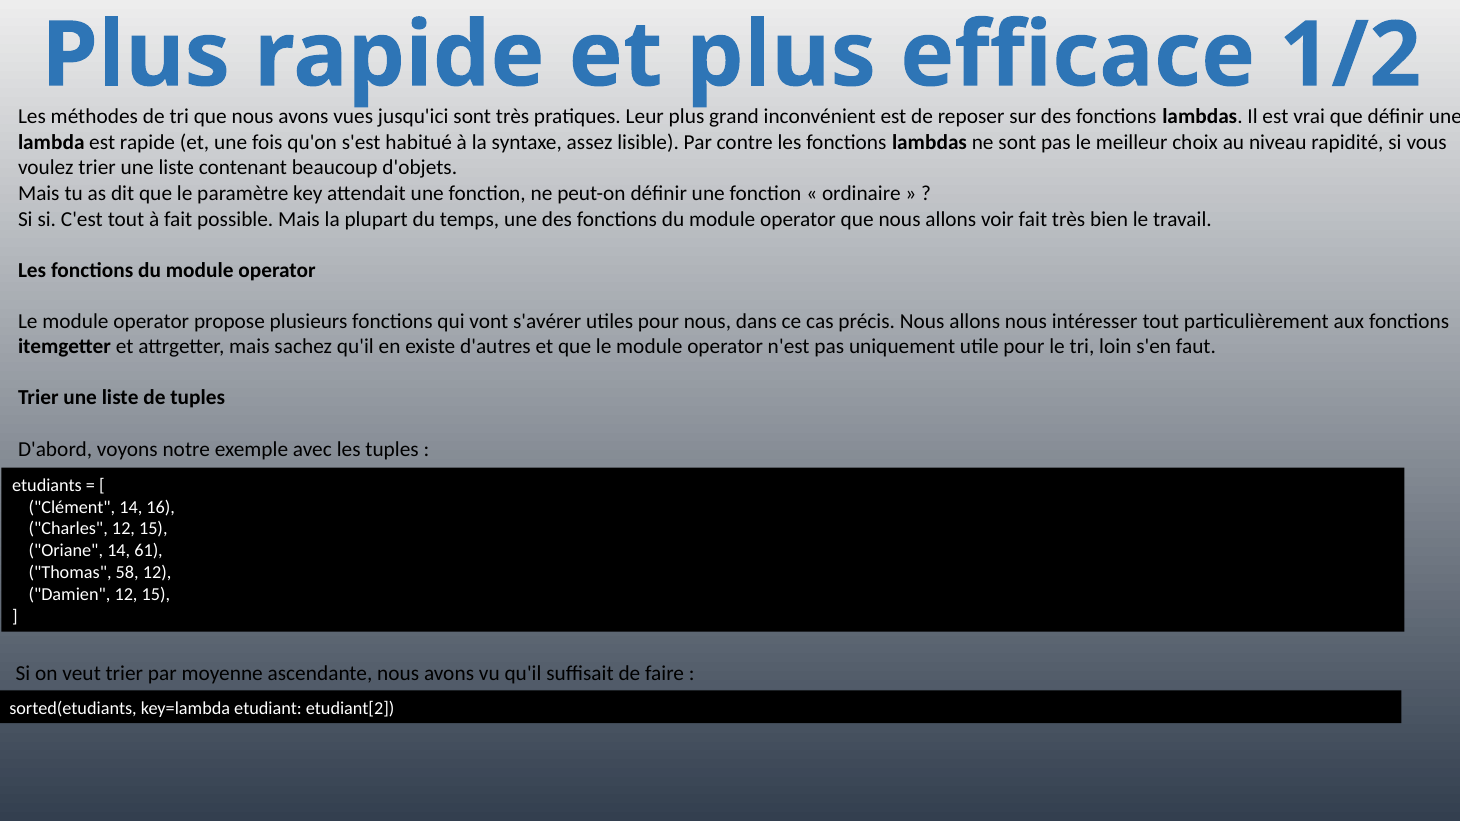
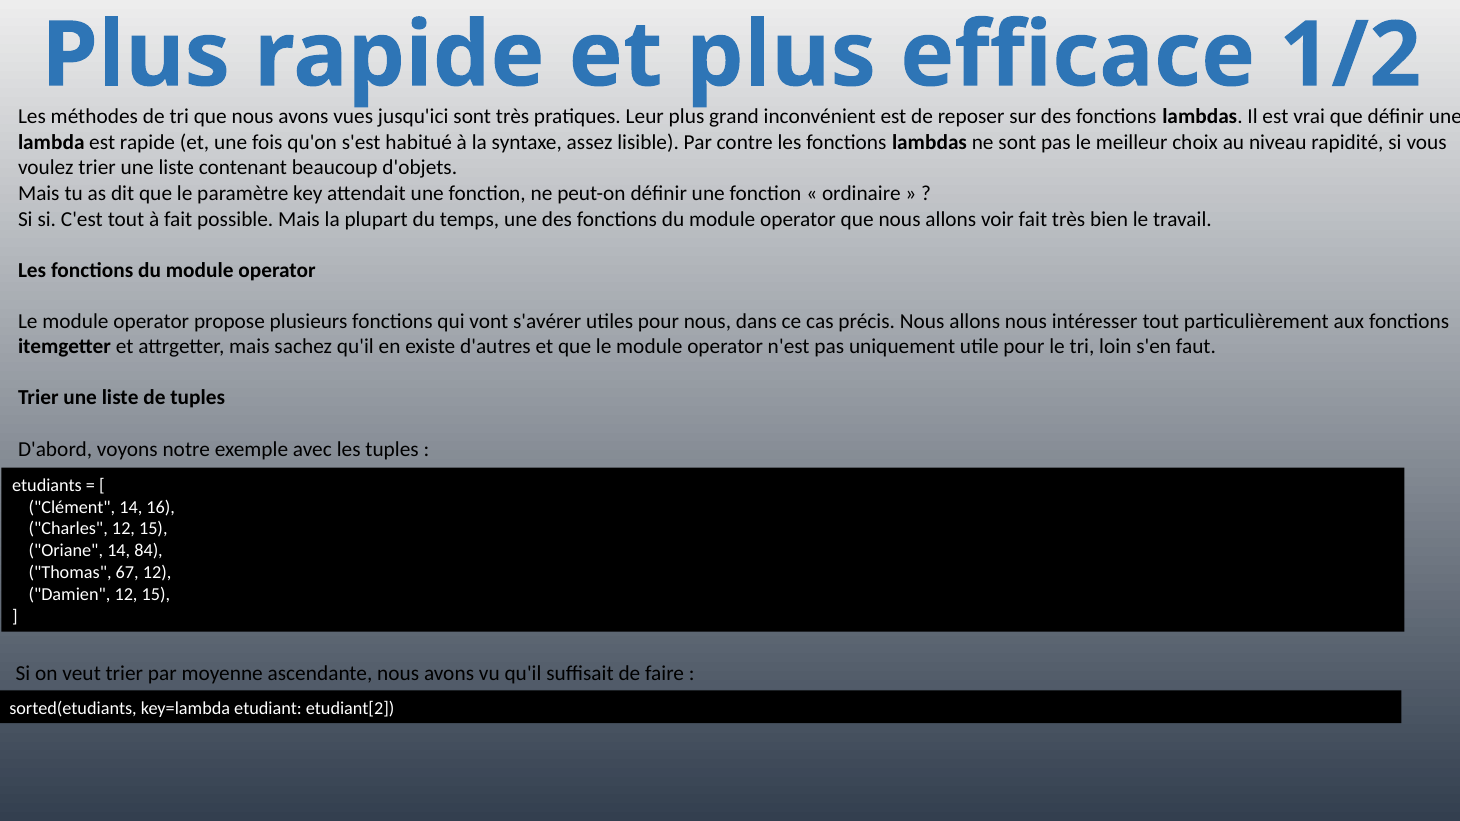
61: 61 -> 84 (149, 551)
58: 58 -> 67 (127, 573)
